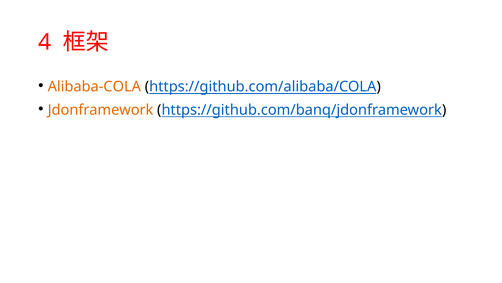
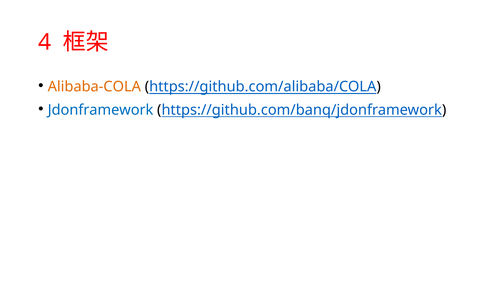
Jdonframework colour: orange -> blue (101, 110)
